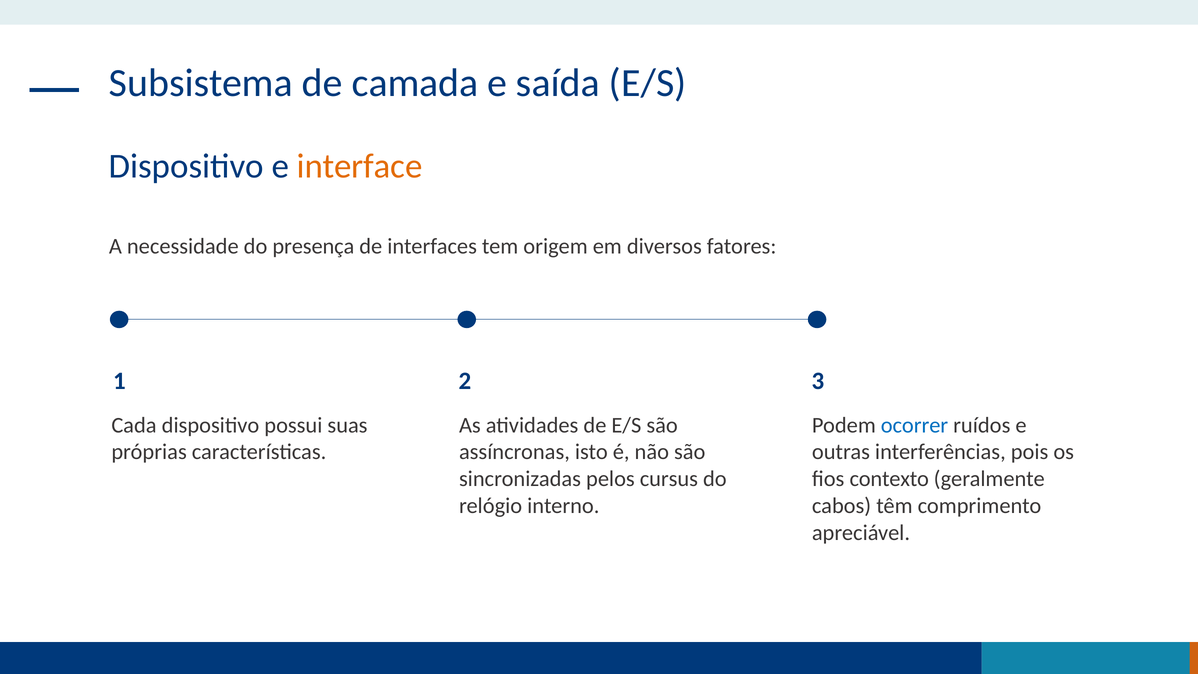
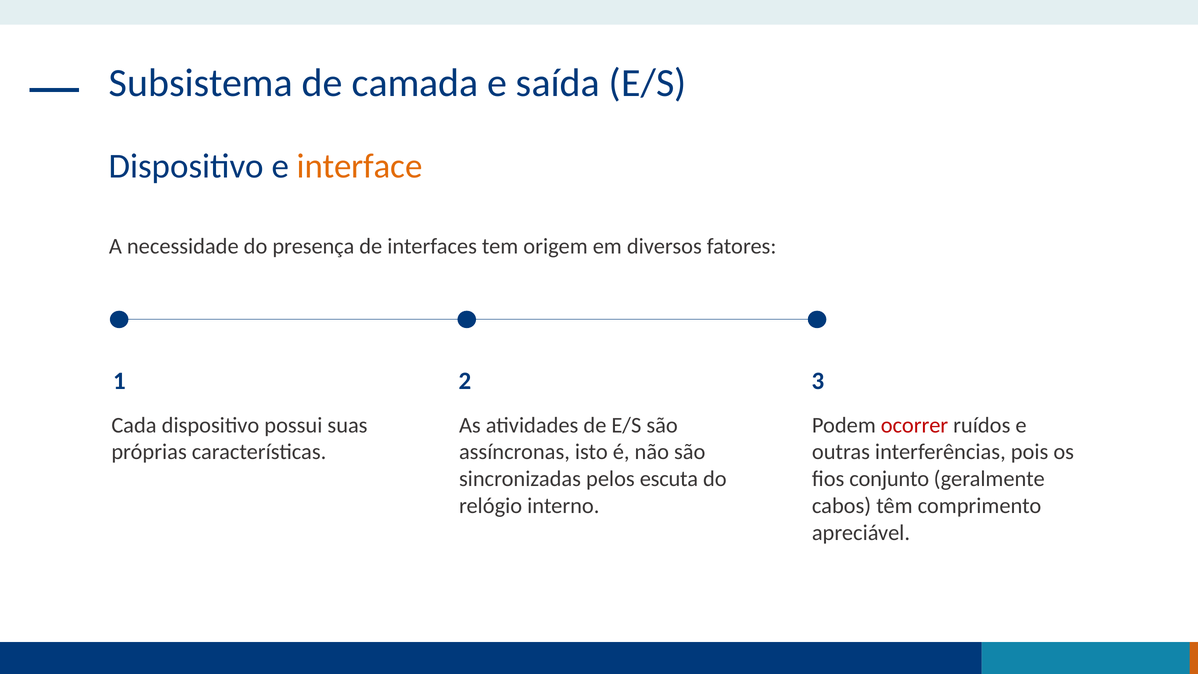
ocorrer colour: blue -> red (914, 425)
cursus: cursus -> escuta (669, 479)
contexto: contexto -> conjunto (889, 479)
